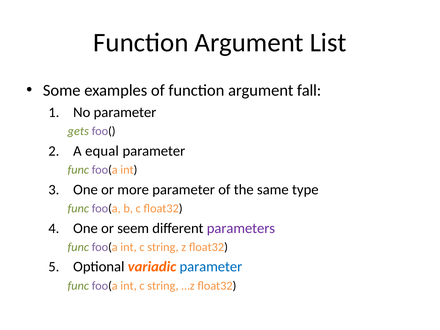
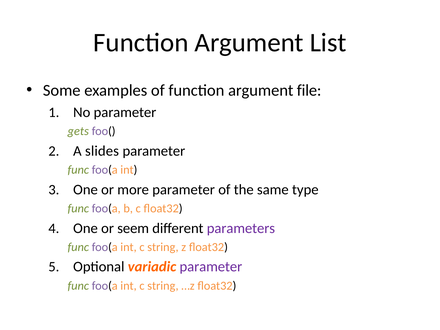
fall: fall -> file (309, 90)
equal: equal -> slides (102, 151)
parameter colour: blue -> purple (211, 267)
